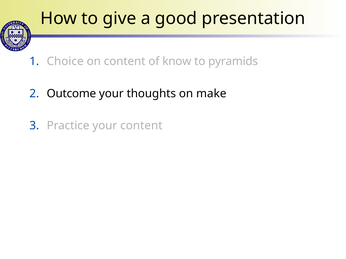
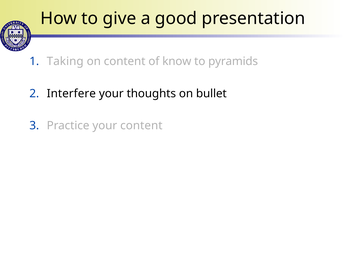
Choice: Choice -> Taking (65, 61)
Outcome: Outcome -> Interfere (71, 94)
make: make -> bullet (211, 94)
